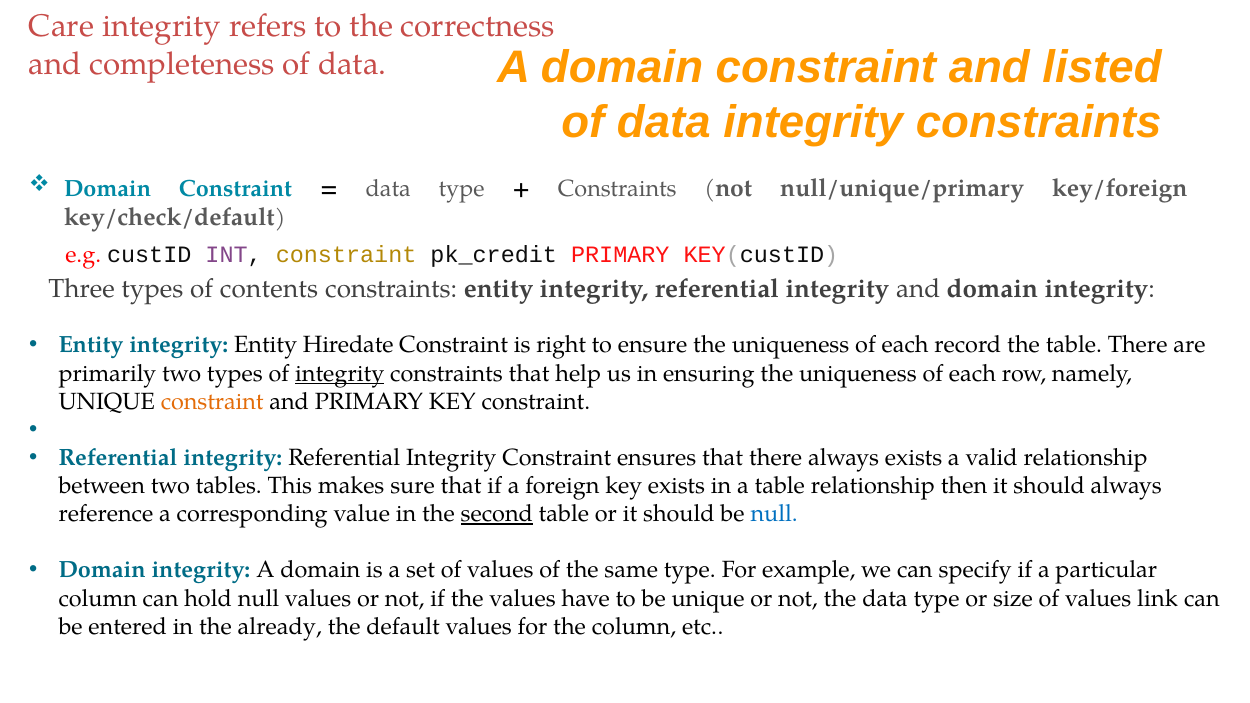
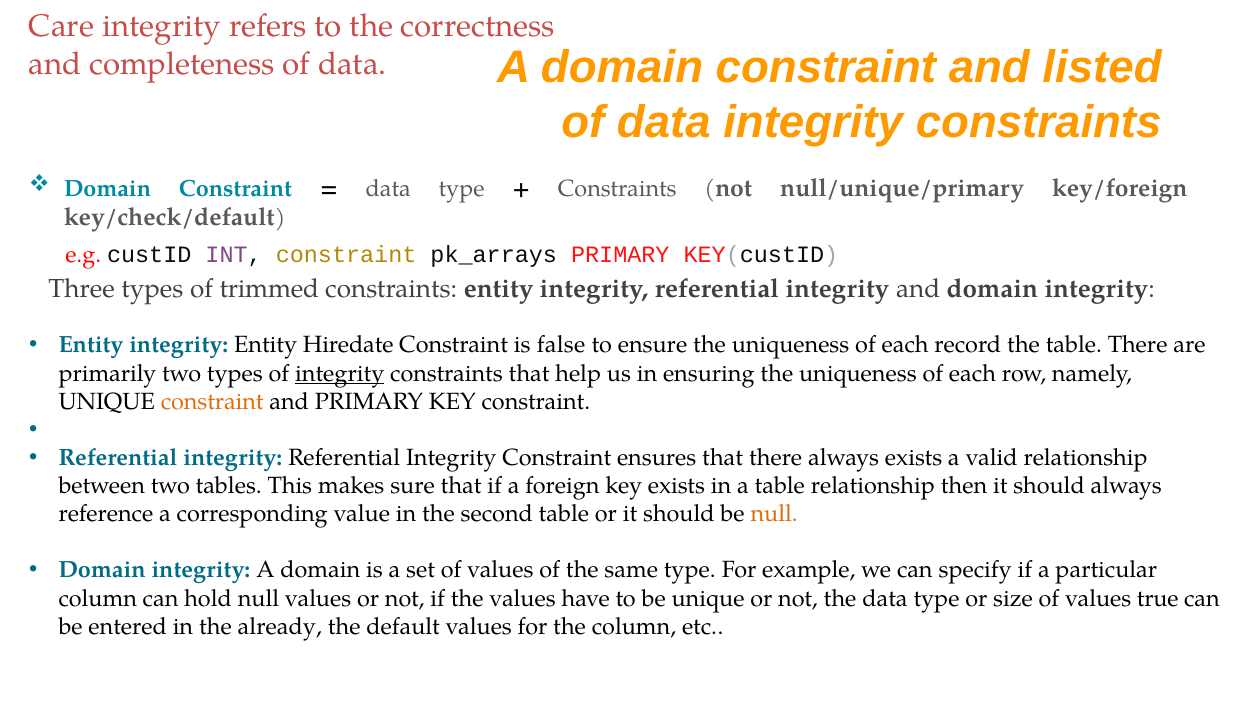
pk_credit: pk_credit -> pk_arrays (494, 254)
contents: contents -> trimmed (269, 289)
right: right -> false (561, 345)
second underline: present -> none (497, 514)
null colour: blue -> orange (774, 514)
link: link -> true (1158, 598)
